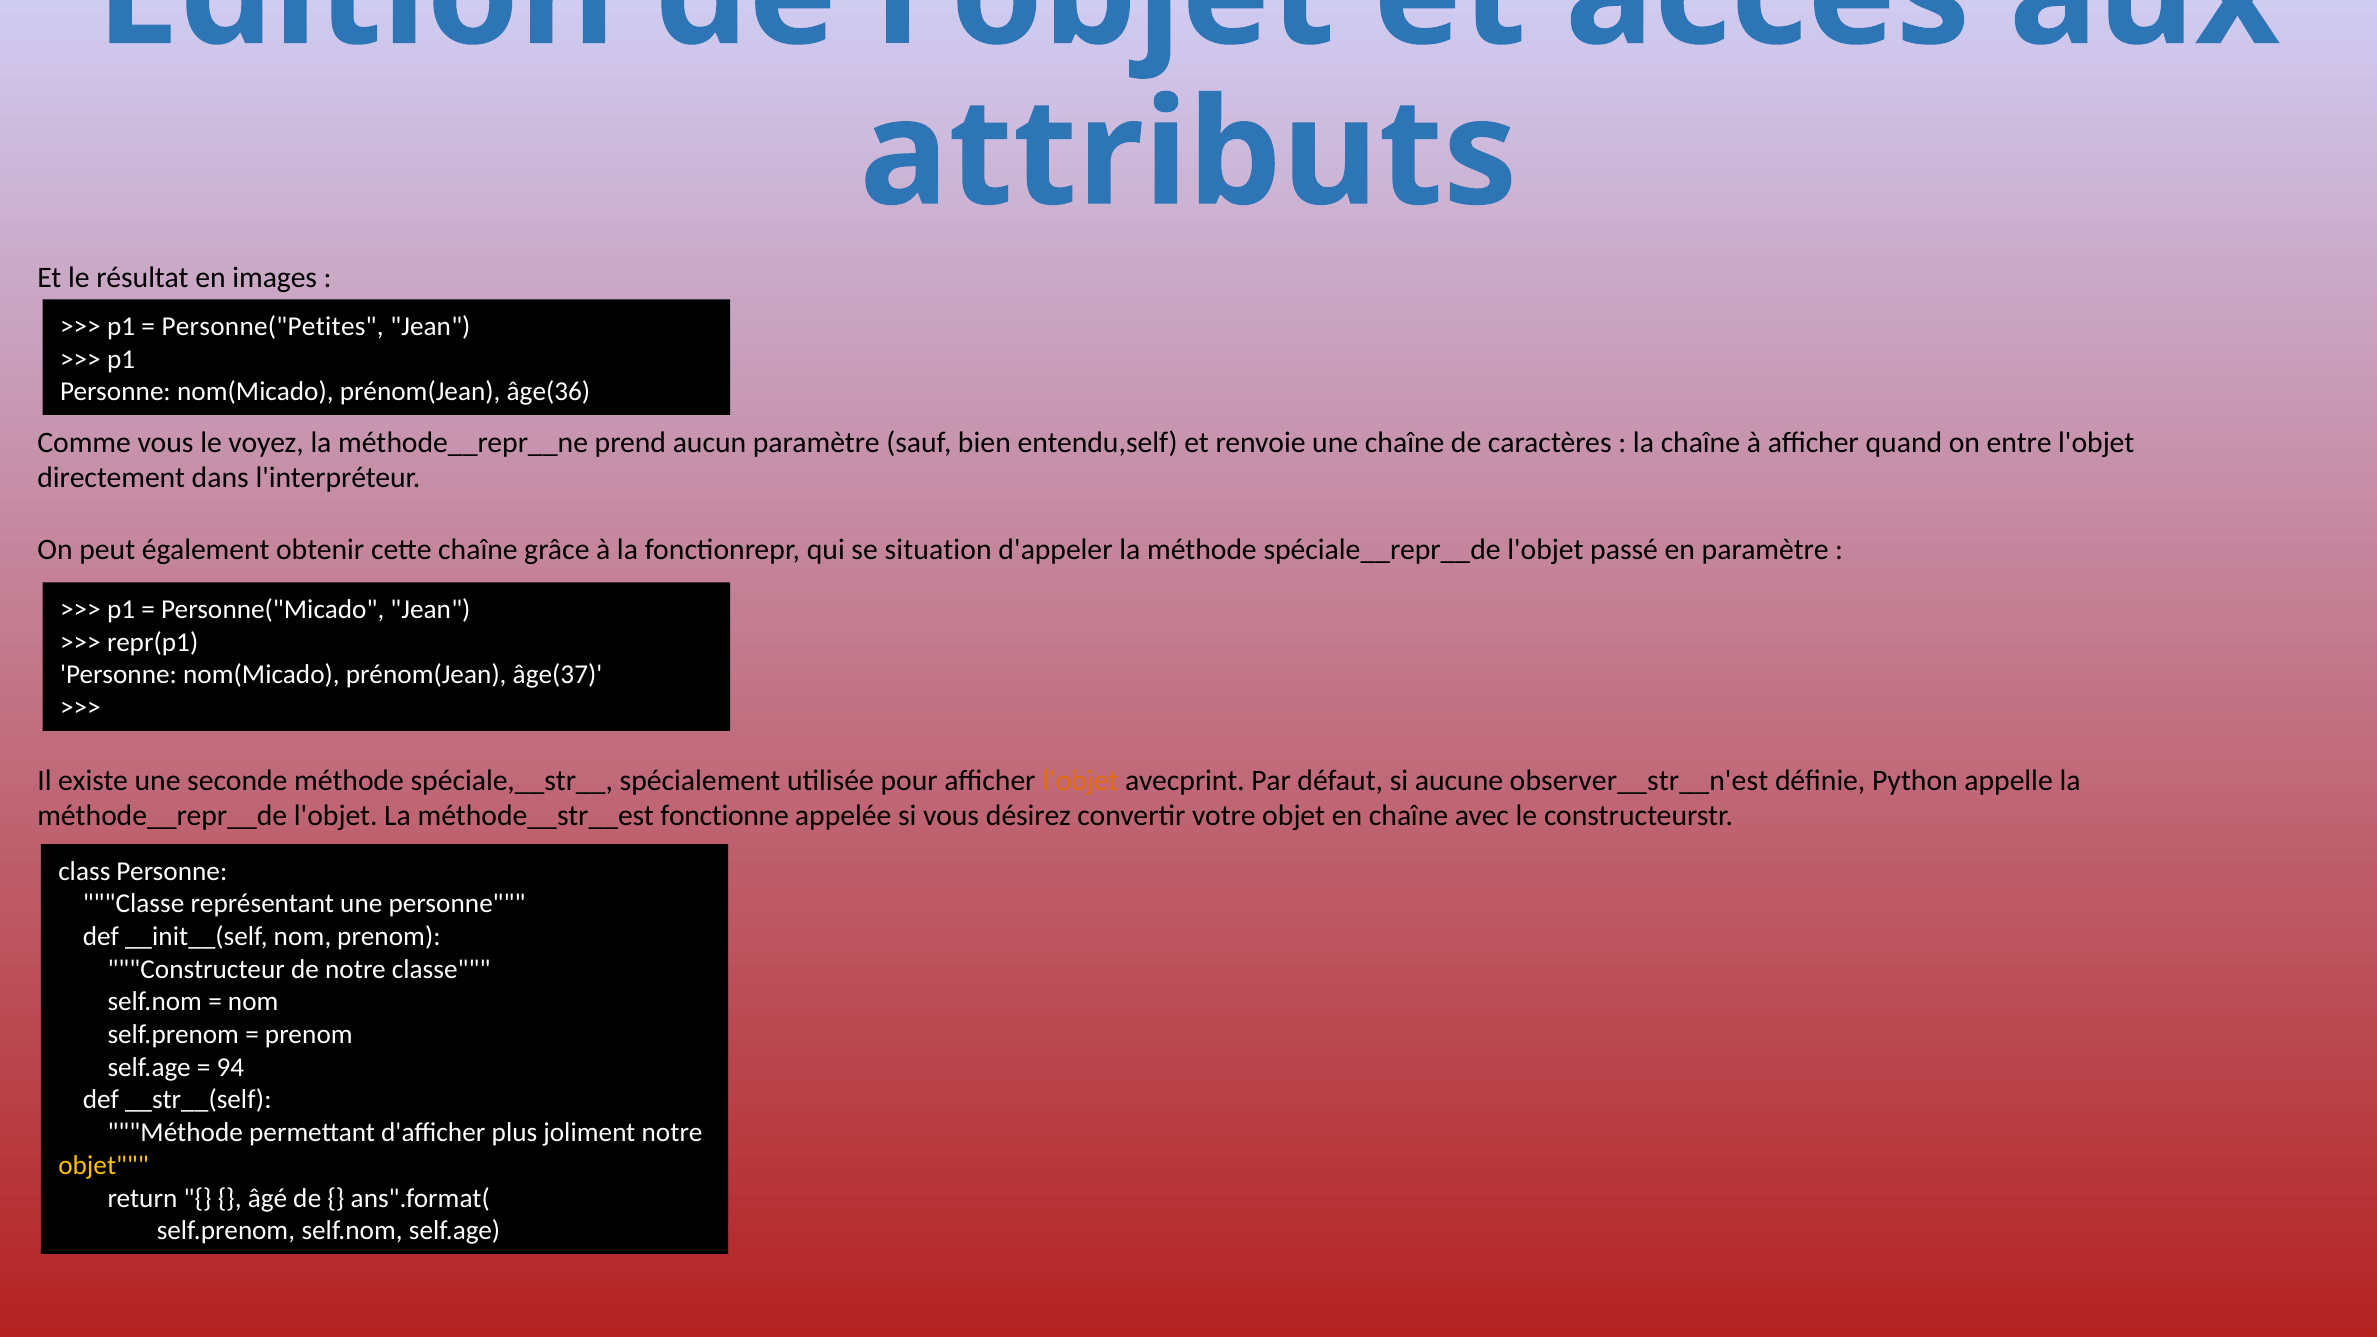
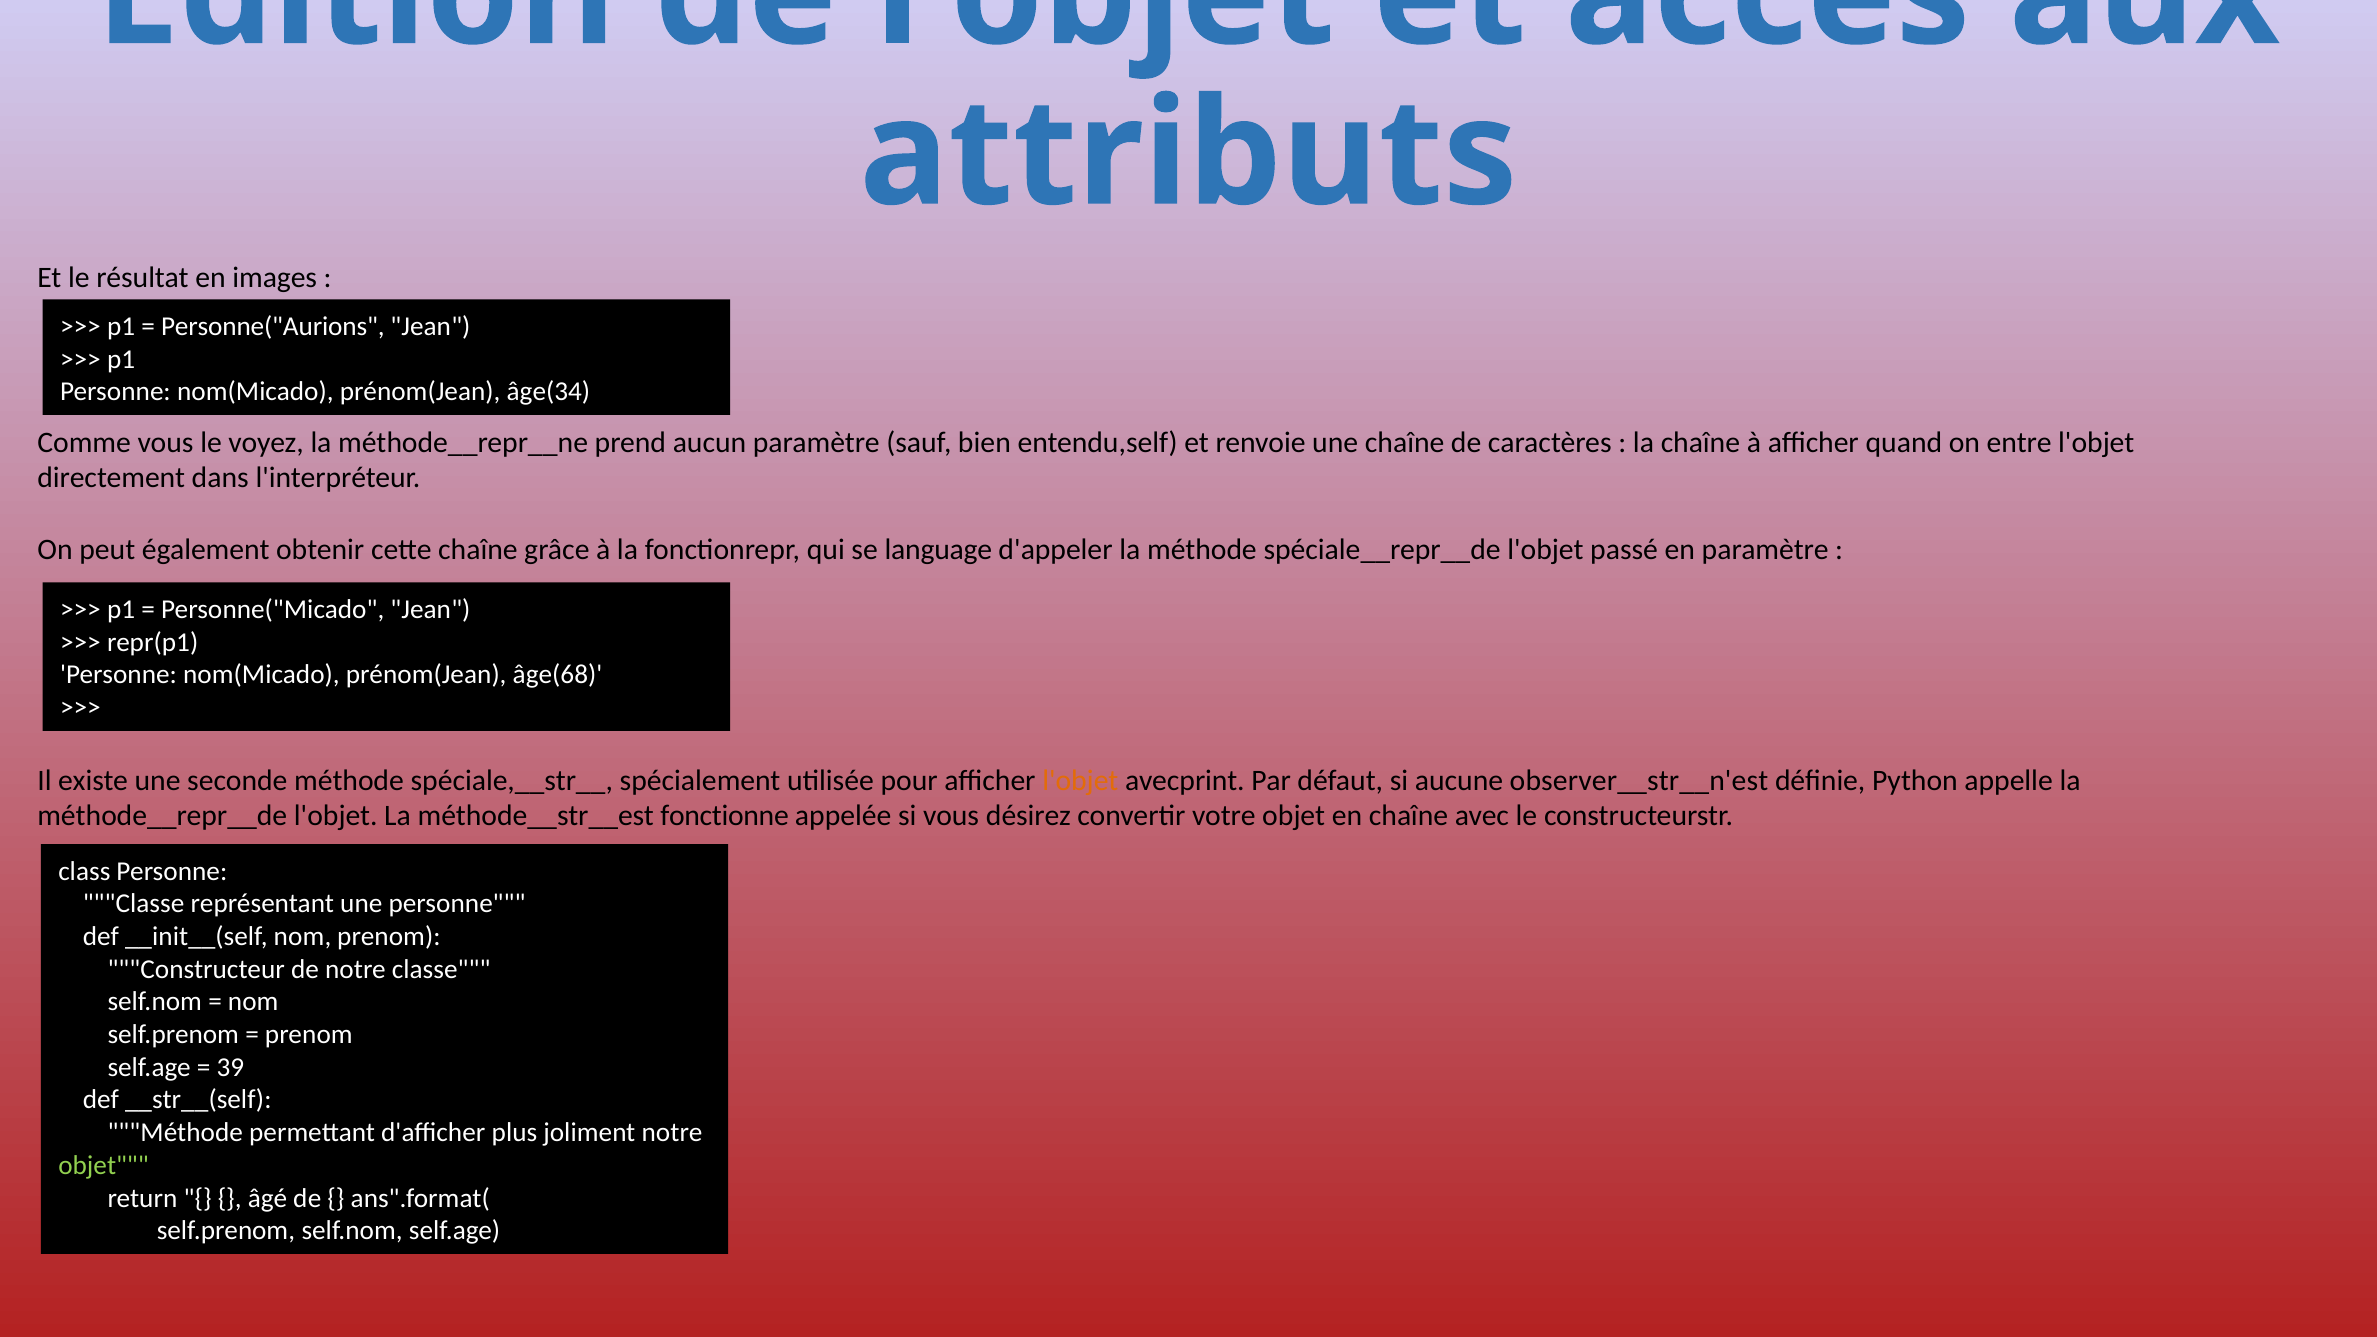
Personne("Petites: Personne("Petites -> Personne("Aurions (273, 326)
âge(36: âge(36 -> âge(34 (548, 392)
situation: situation -> language (938, 549)
âge(37: âge(37 -> âge(68 (558, 675)
94: 94 -> 39 (230, 1067)
objet colour: yellow -> light green (104, 1165)
